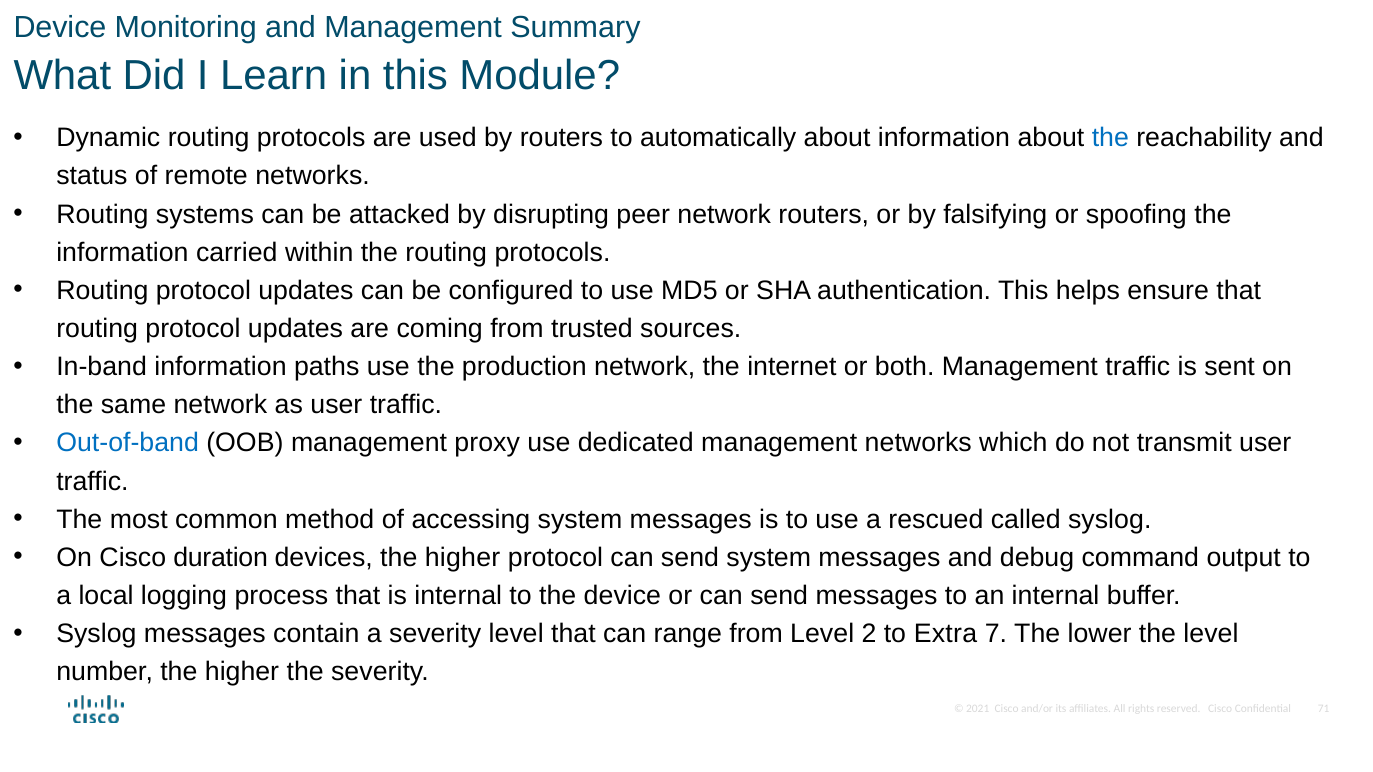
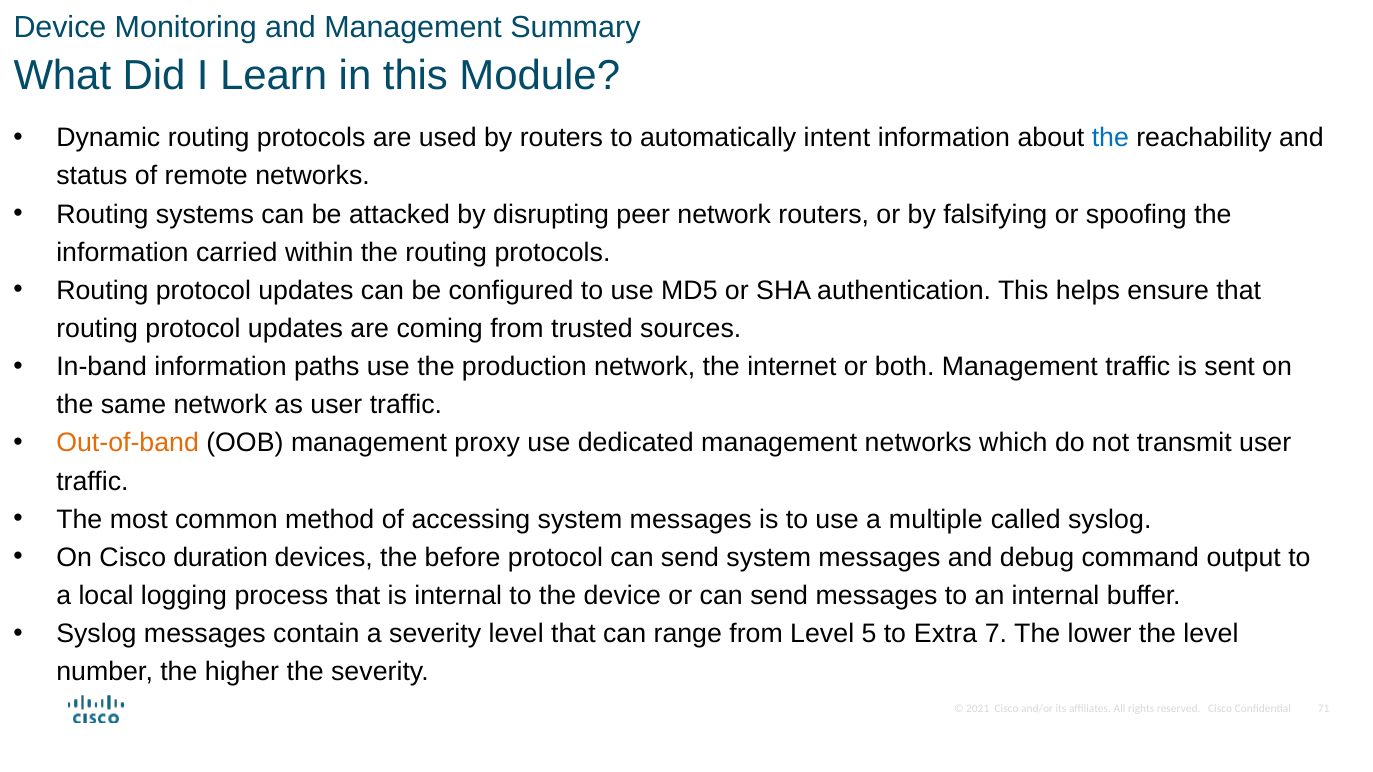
automatically about: about -> intent (837, 138)
Out-of-band colour: blue -> orange (128, 443)
rescued: rescued -> multiple (936, 520)
devices the higher: higher -> before (463, 558)
2: 2 -> 5 (869, 634)
